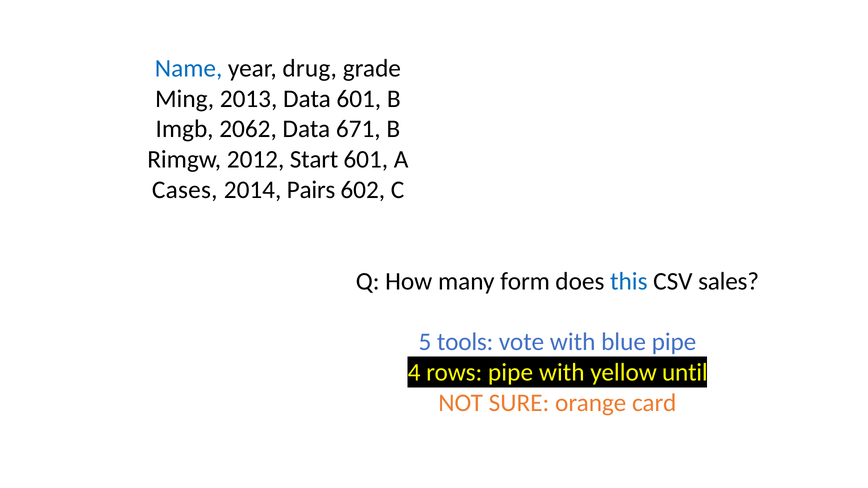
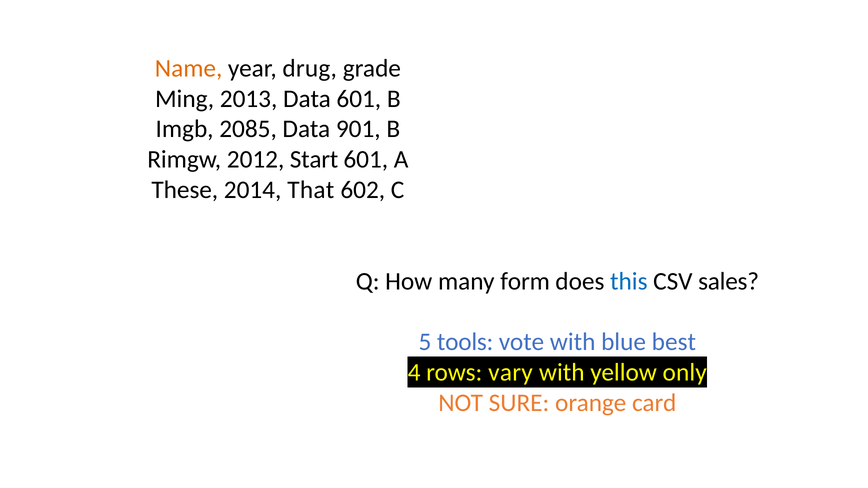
Name colour: blue -> orange (189, 68)
2062: 2062 -> 2085 (248, 129)
671: 671 -> 901 (358, 129)
Cases: Cases -> These (185, 190)
Pairs: Pairs -> That (311, 190)
blue pipe: pipe -> best (674, 342)
rows pipe: pipe -> vary (510, 373)
until: until -> only (685, 373)
